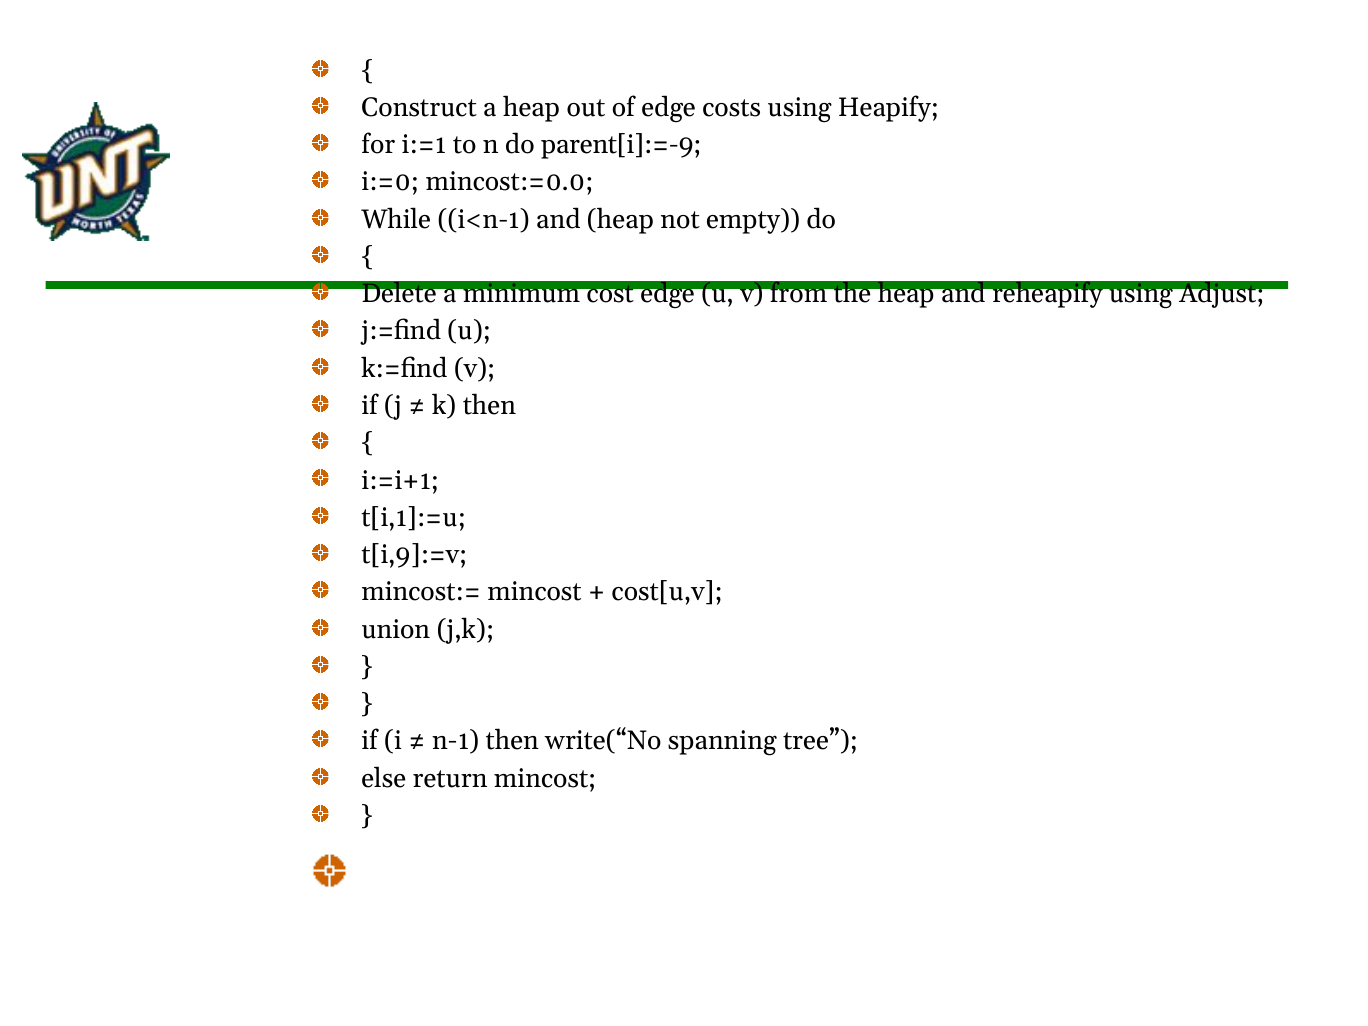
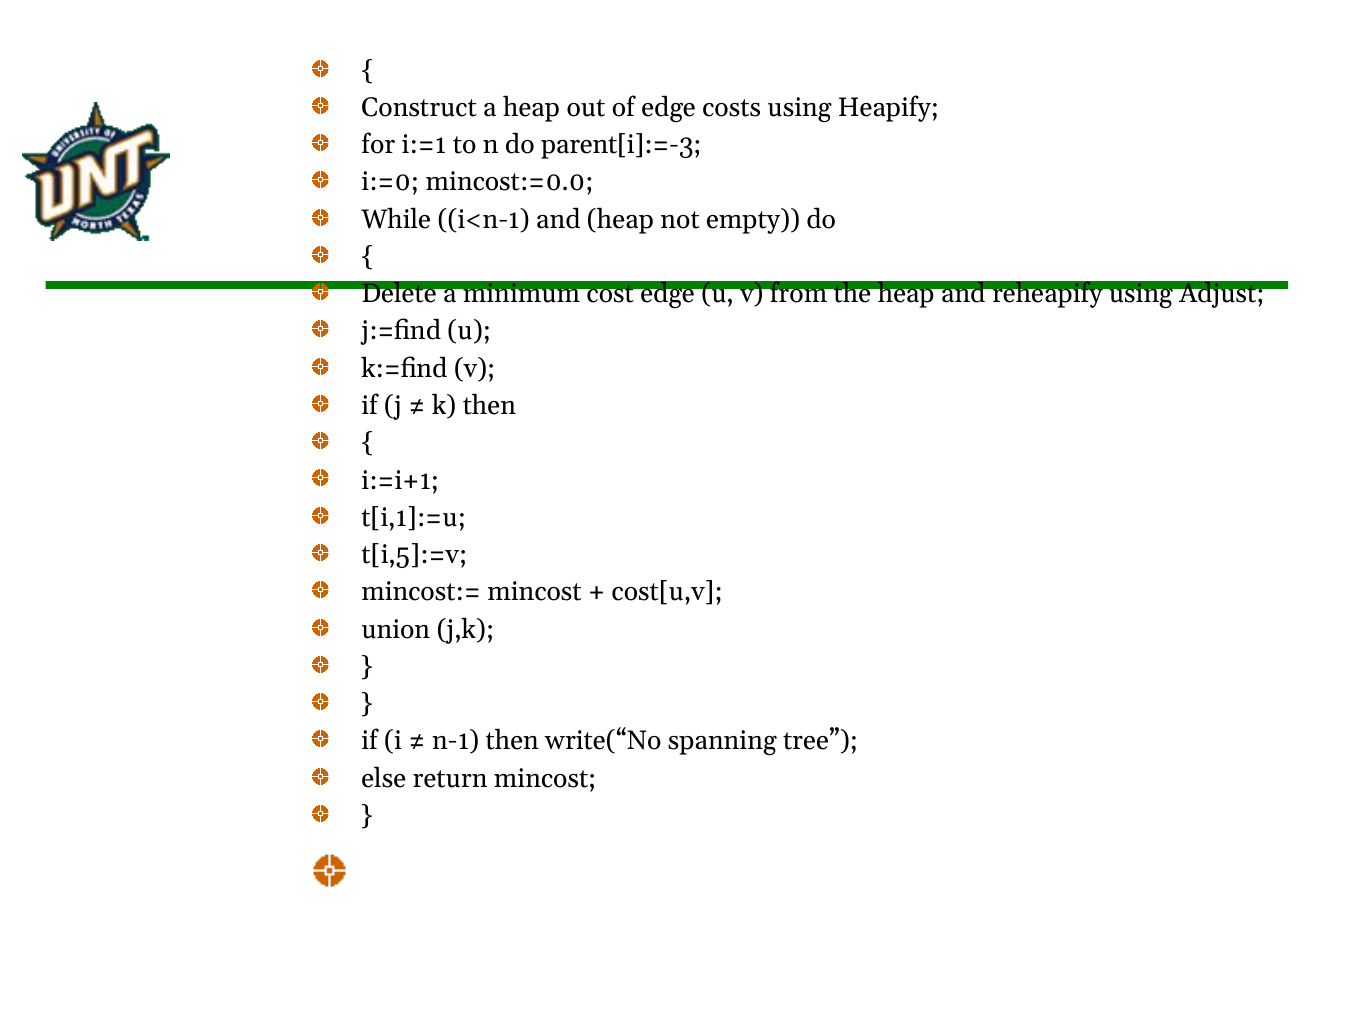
parent[i]:=-9: parent[i]:=-9 -> parent[i]:=-3 (621, 145)
t[i,9]:=v: t[i,9]:=v -> t[i,5]:=v (414, 555)
